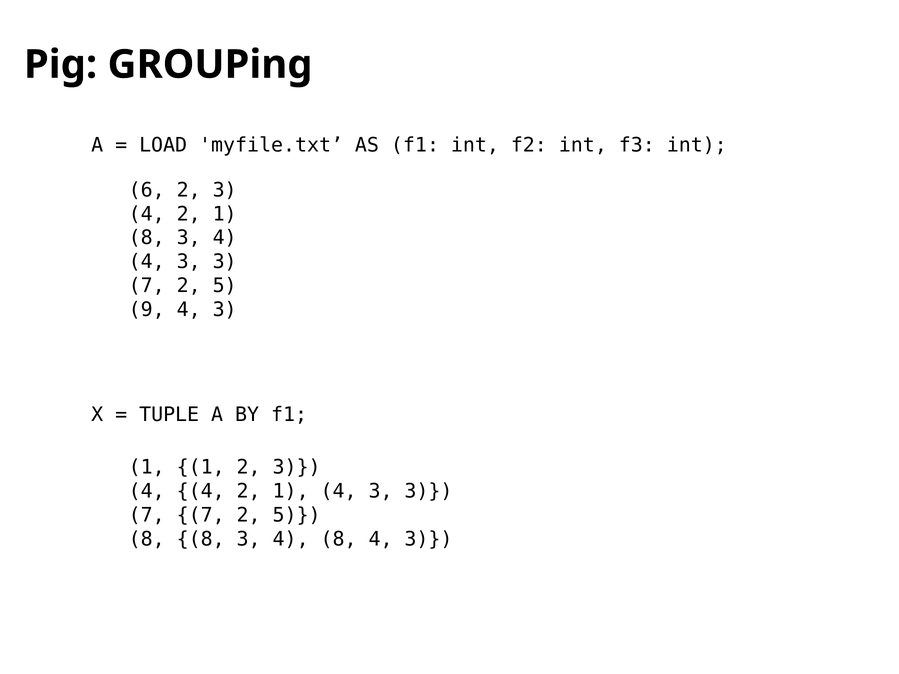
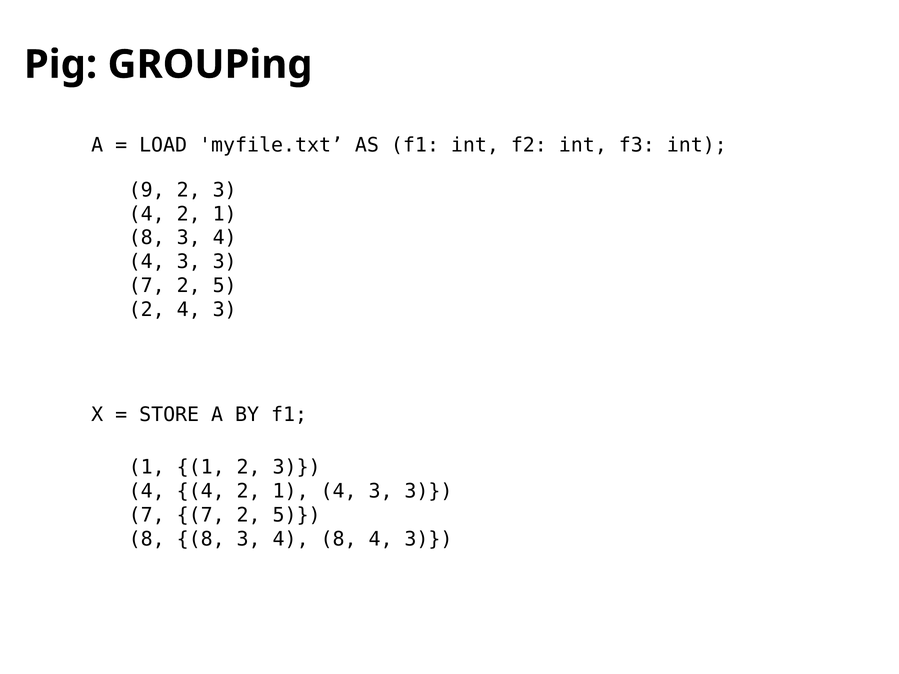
6: 6 -> 9 (147, 190)
9: 9 -> 2 (147, 310)
TUPLE: TUPLE -> STORE (169, 415)
